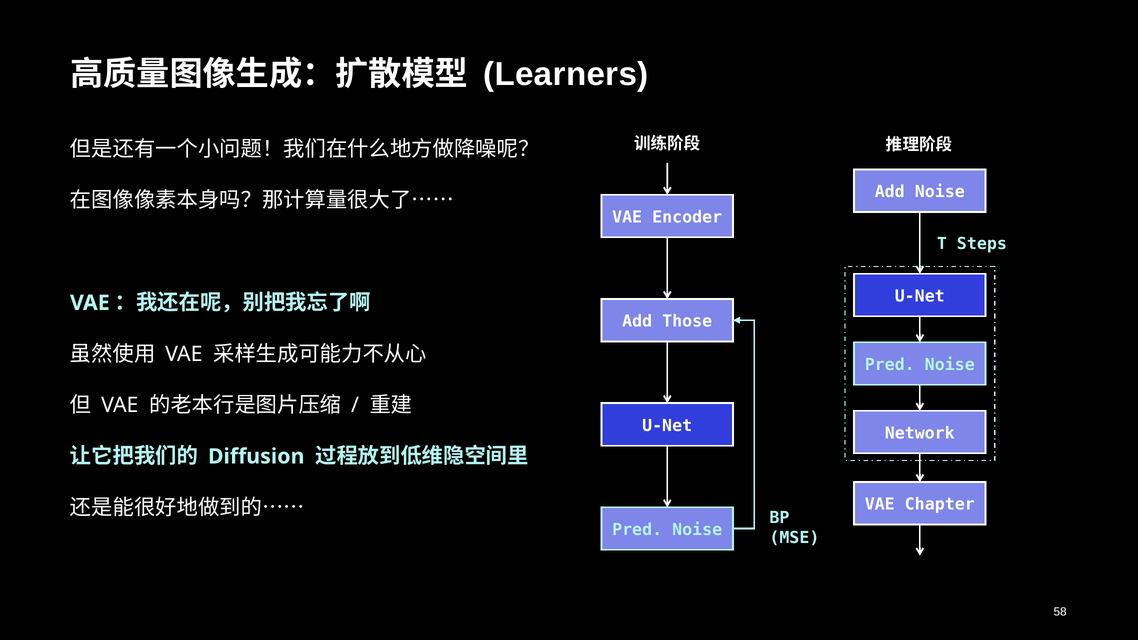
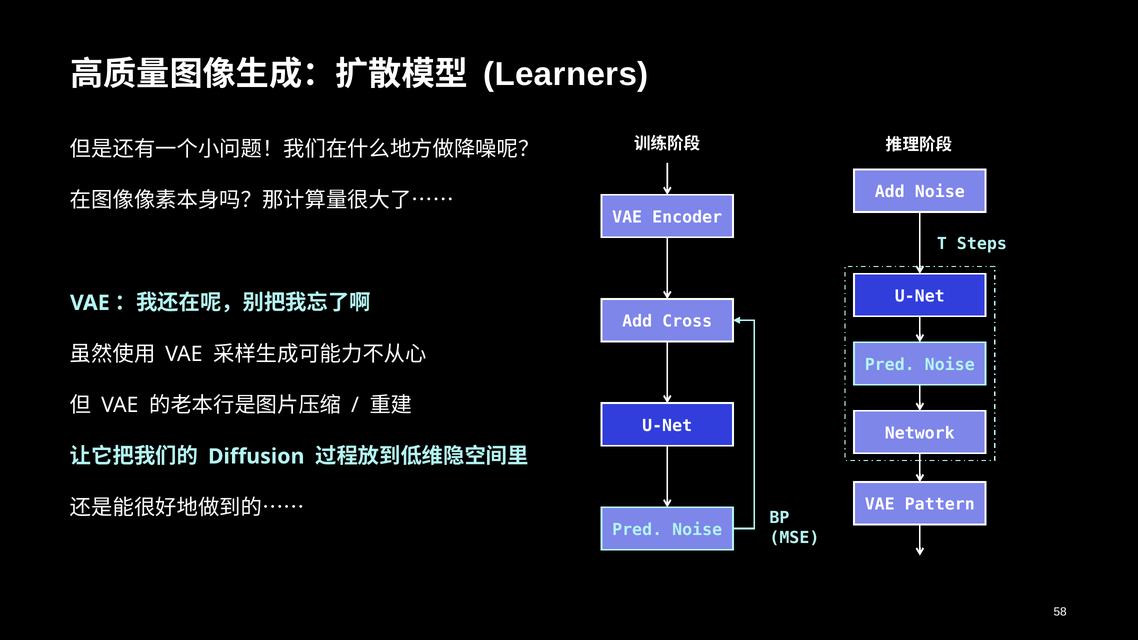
Those: Those -> Cross (687, 321)
Chapter: Chapter -> Pattern (940, 505)
